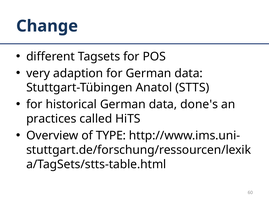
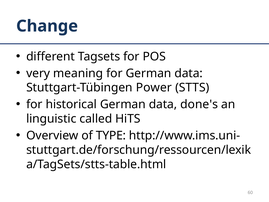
adaption: adaption -> meaning (78, 73)
Anatol: Anatol -> Power (154, 88)
practices: practices -> linguistic (51, 119)
